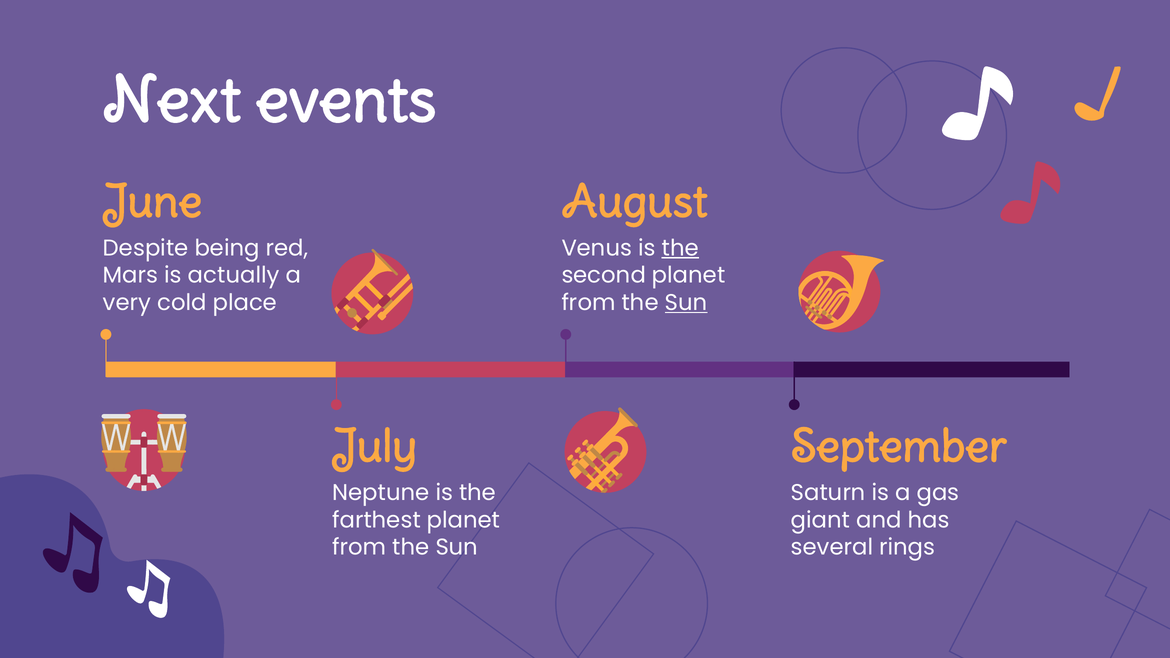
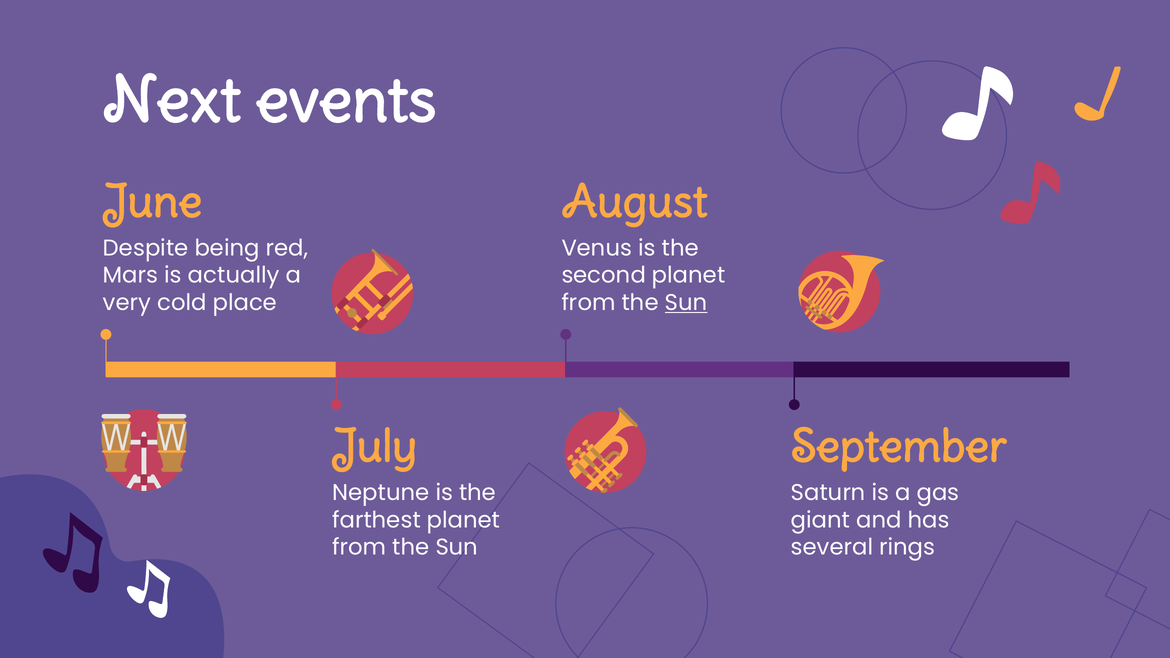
the underline: present -> none (680, 248)
